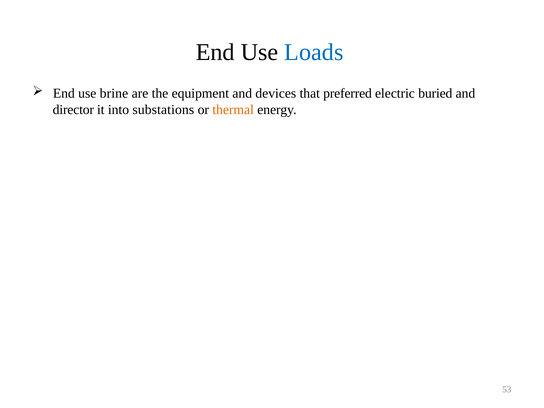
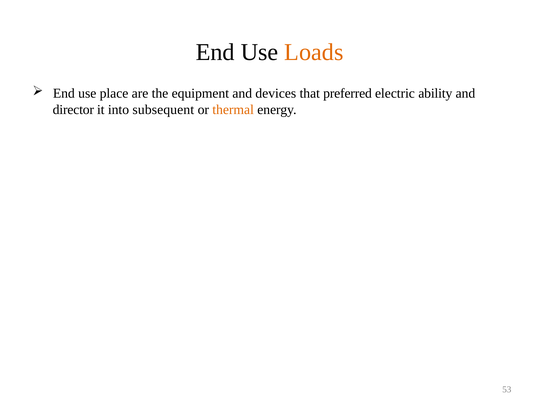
Loads colour: blue -> orange (314, 52)
brine: brine -> place (114, 93)
buried: buried -> ability (435, 93)
substations: substations -> subsequent (163, 110)
